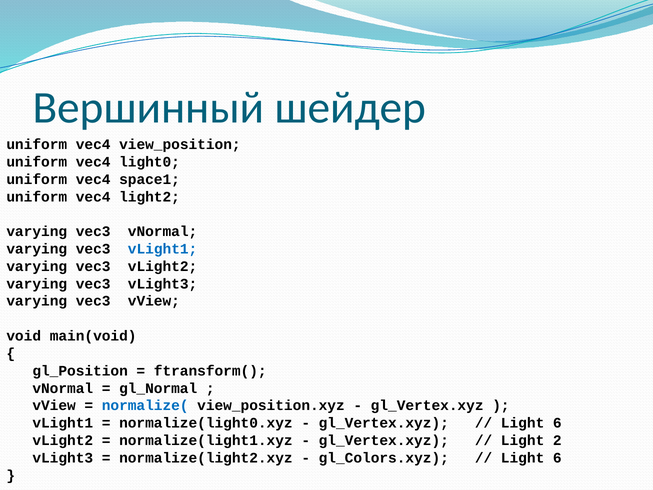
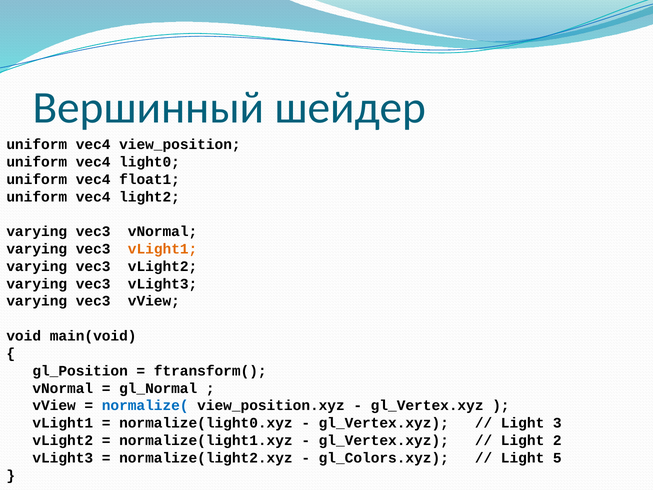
space1: space1 -> float1 (150, 179)
vLight1 colour: blue -> orange (163, 249)
6: 6 -> 3 (557, 423)
6: 6 -> 5 (557, 458)
